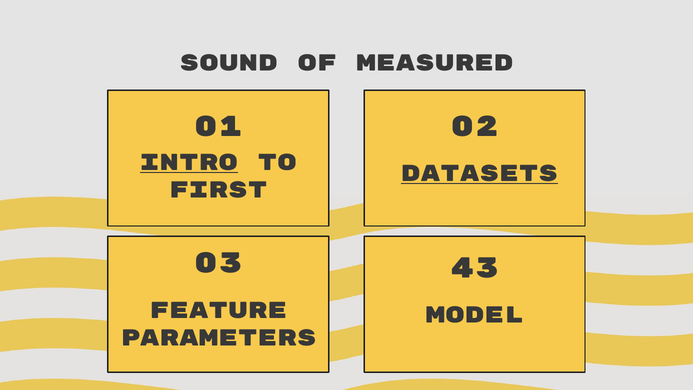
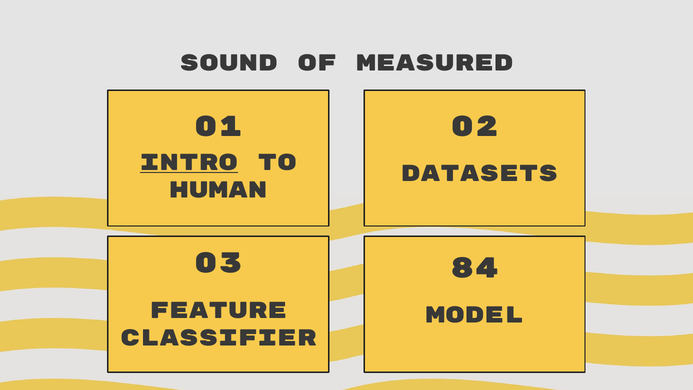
Datasets underline: present -> none (480, 173)
First: First -> Human (218, 190)
43: 43 -> 84 (475, 268)
Parameters: Parameters -> Classifier (218, 338)
